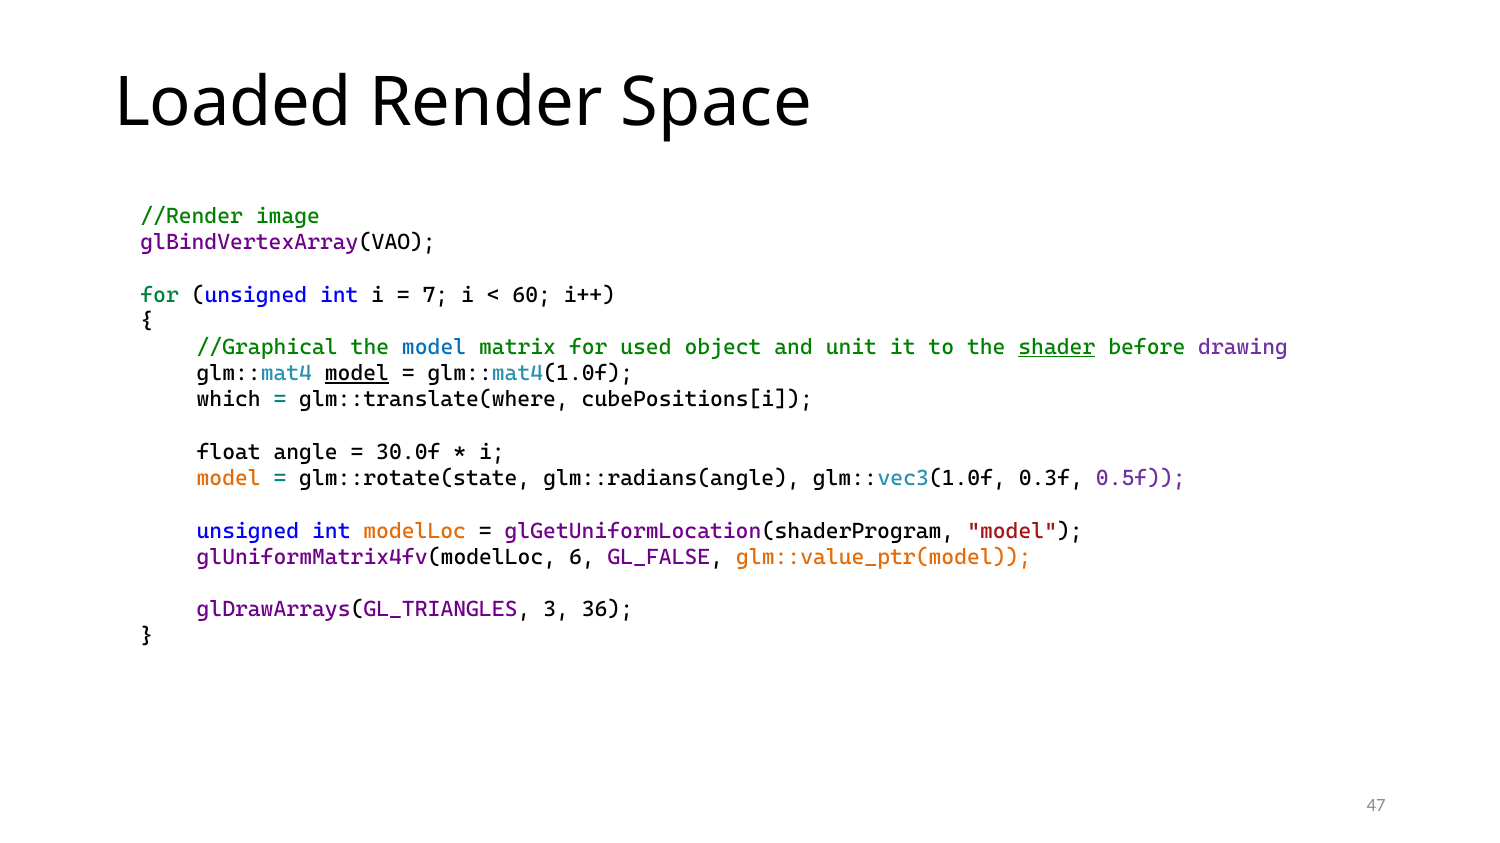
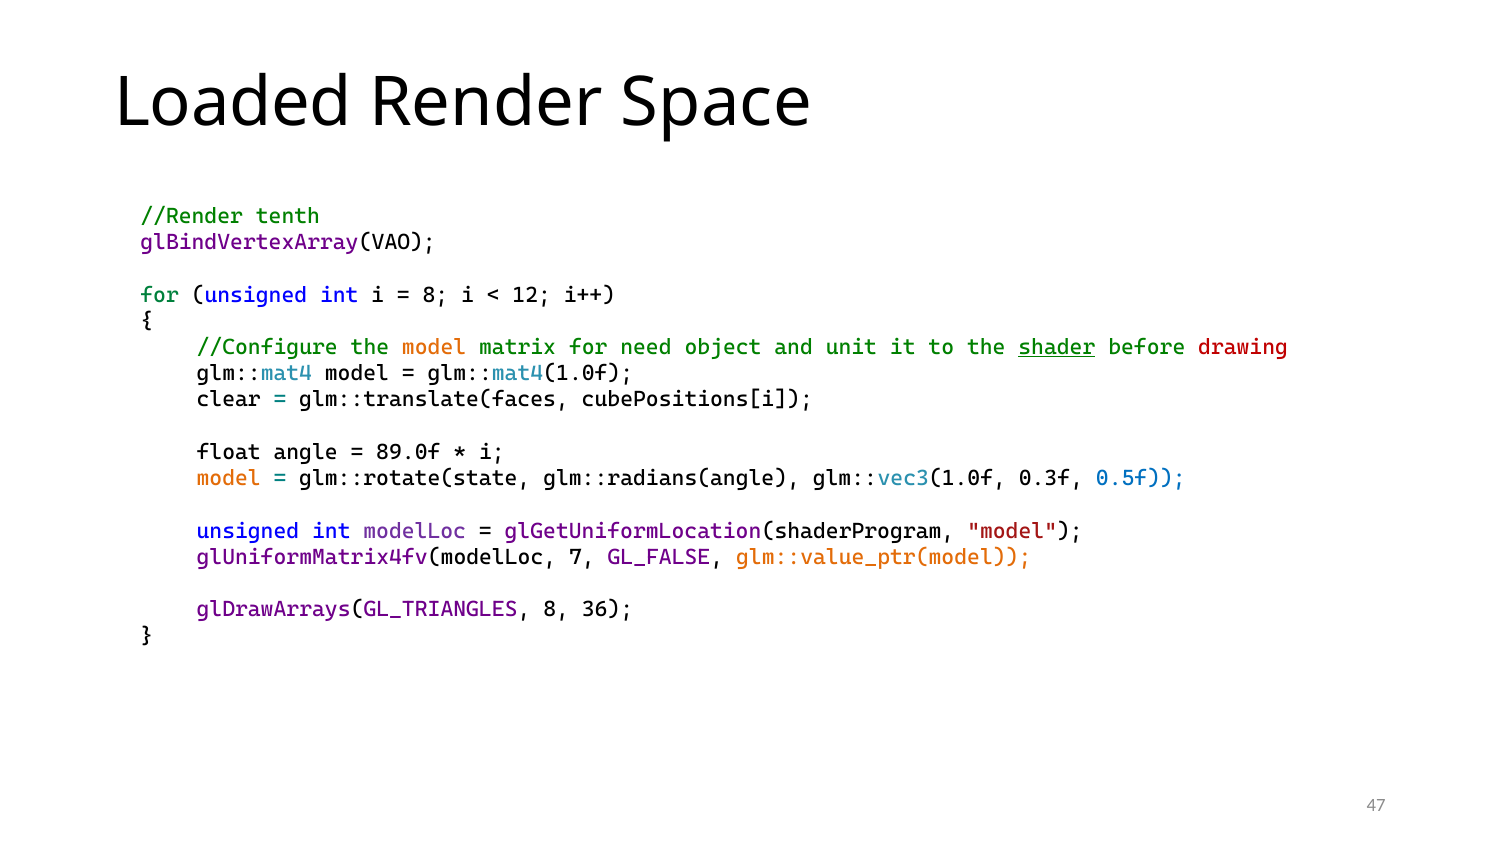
image: image -> tenth (288, 216)
7: 7 -> 8 (435, 295)
60: 60 -> 12 (532, 295)
//Graphical: //Graphical -> //Configure (267, 348)
model colour: blue -> orange (434, 348)
used: used -> need (646, 348)
drawing colour: purple -> red (1243, 348)
model underline: present -> none (357, 374)
which: which -> clear (229, 400)
glm::translate(where: glm::translate(where -> glm::translate(faces (434, 400)
30.0f: 30.0f -> 89.0f (408, 453)
0.5f colour: purple -> blue (1141, 479)
modelLoc colour: orange -> purple (415, 531)
6: 6 -> 7 (582, 558)
glDrawArrays(GL_TRIANGLES 3: 3 -> 8 (556, 610)
